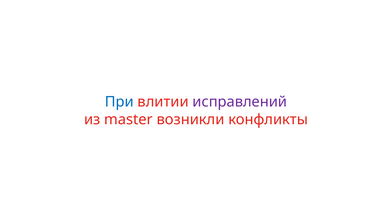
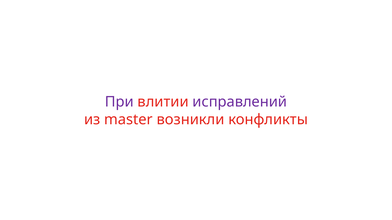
При colour: blue -> purple (119, 102)
